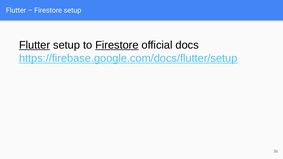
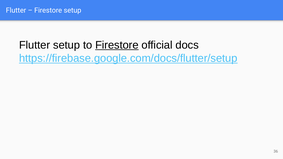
Flutter underline: present -> none (35, 45)
